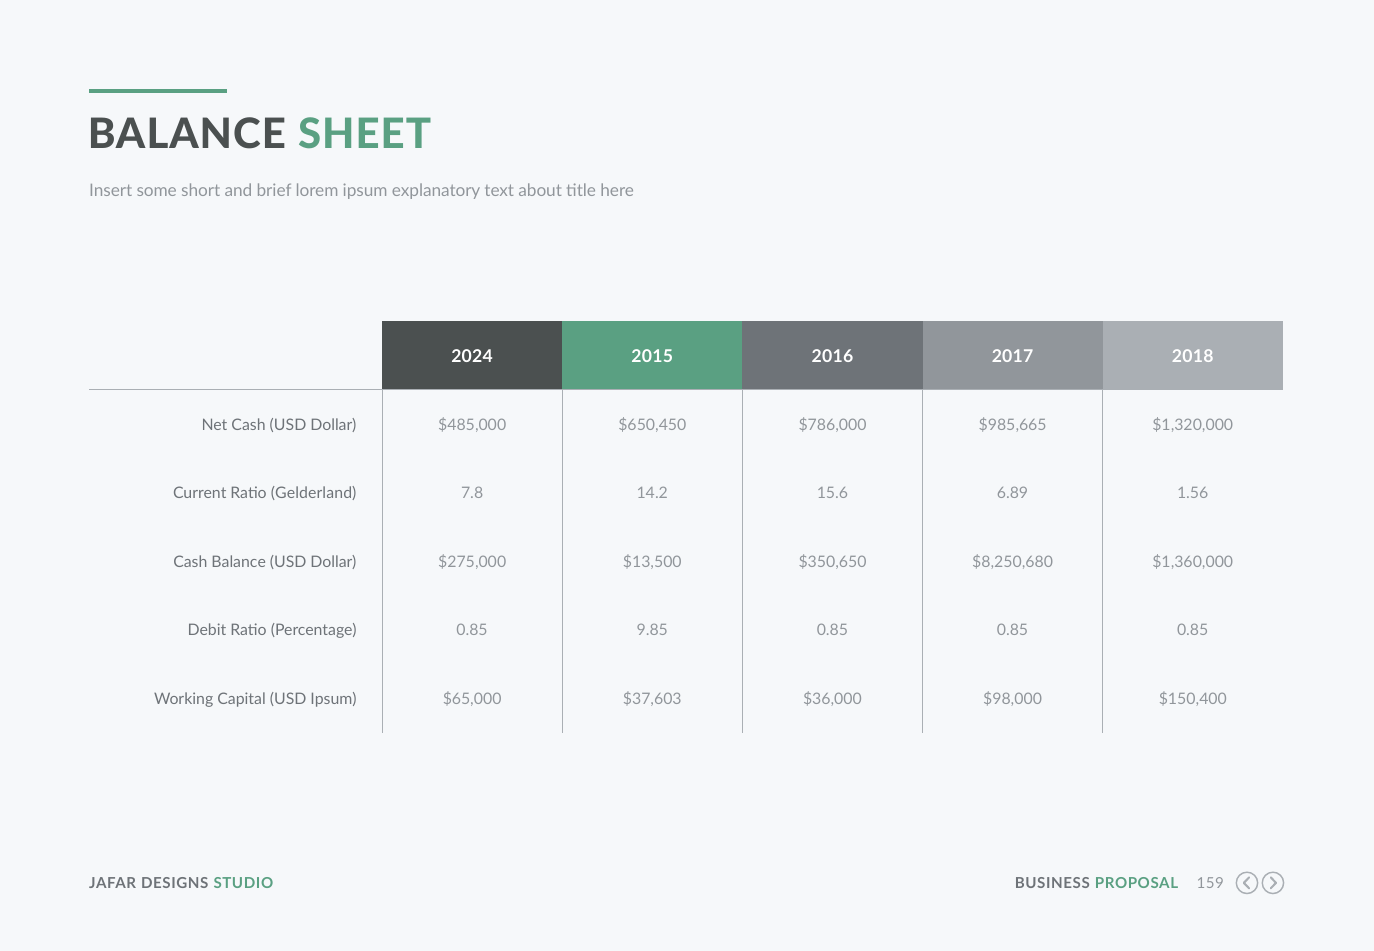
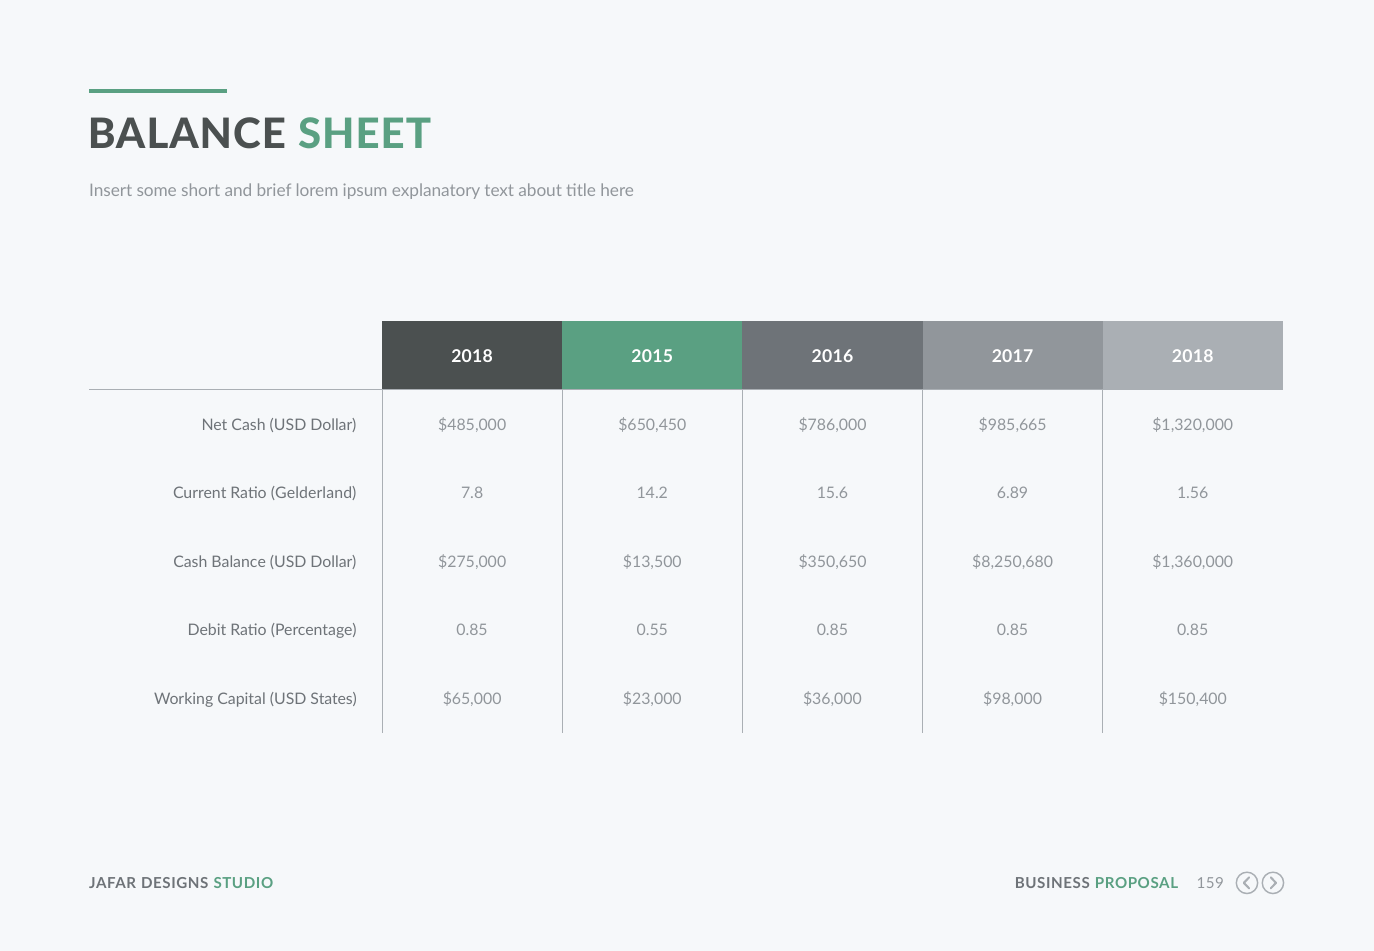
2024: 2024 -> 2018 (472, 356)
9.85: 9.85 -> 0.55 (652, 631)
USD Ipsum: Ipsum -> States (334, 700)
$37,603: $37,603 -> $23,000 (652, 700)
